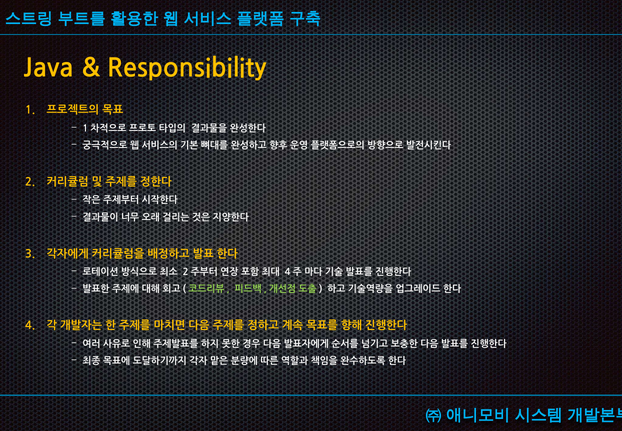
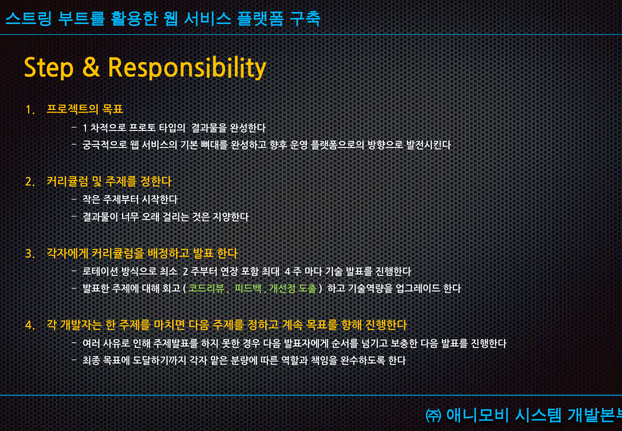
Java: Java -> Step (49, 68)
